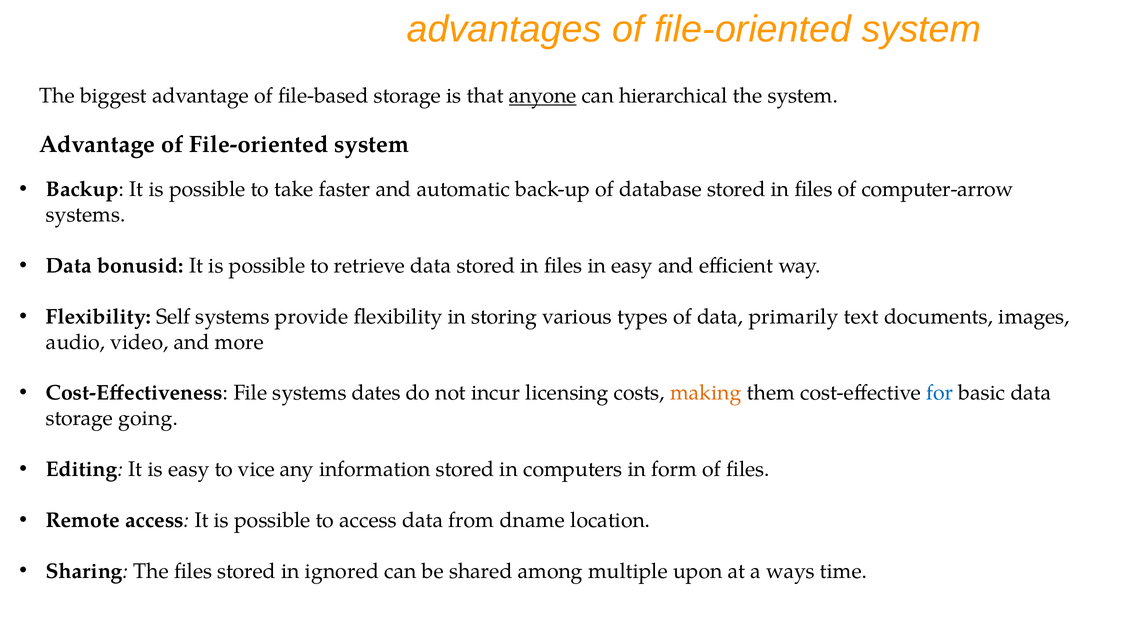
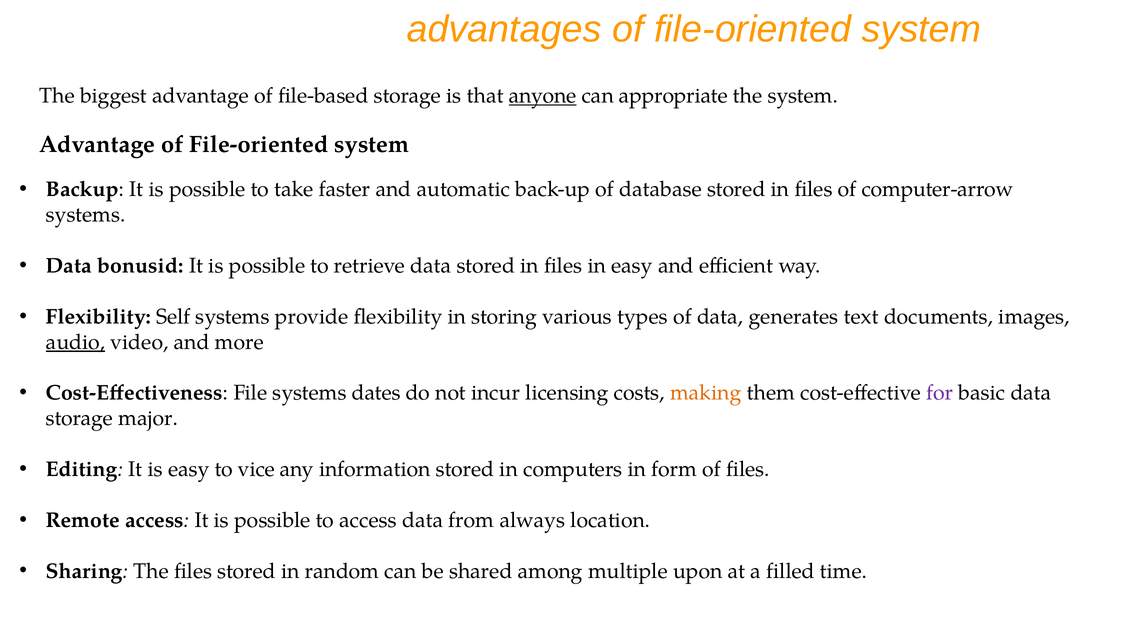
hierarchical: hierarchical -> appropriate (673, 96)
primarily: primarily -> generates (794, 317)
audio underline: none -> present (76, 342)
for colour: blue -> purple (940, 393)
going: going -> major (148, 419)
dname: dname -> always (532, 520)
ignored: ignored -> random (342, 571)
ways: ways -> filled (791, 571)
